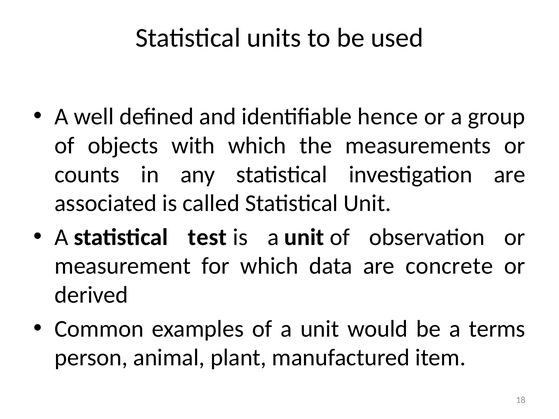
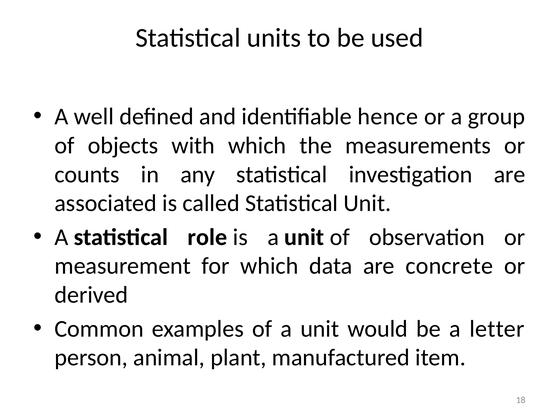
test: test -> role (207, 237)
terms: terms -> letter (497, 329)
